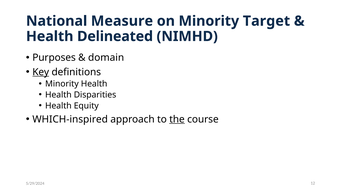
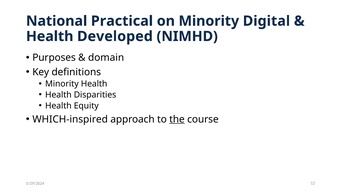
Measure: Measure -> Practical (122, 21)
Target: Target -> Digital (266, 21)
Delineated: Delineated -> Developed (115, 36)
Key underline: present -> none (41, 72)
